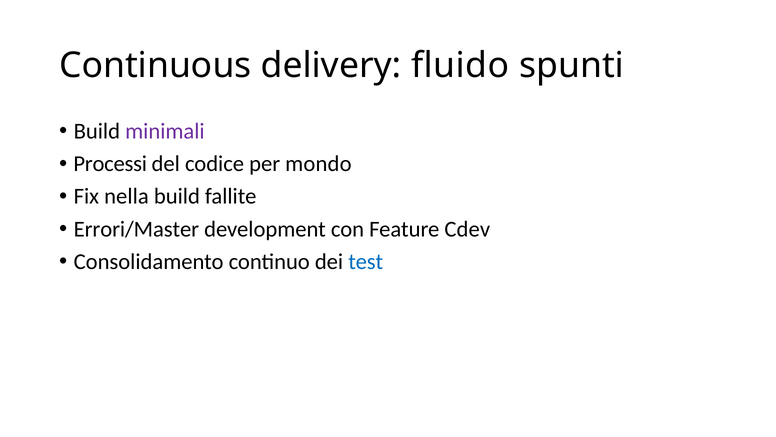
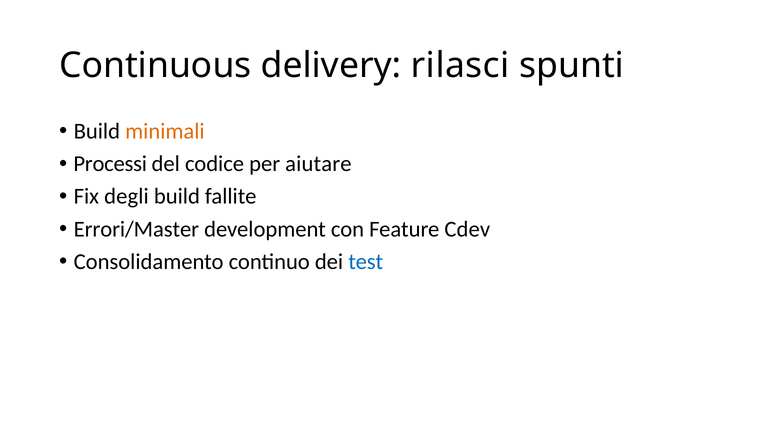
fluido: fluido -> rilasci (460, 65)
minimali colour: purple -> orange (165, 131)
mondo: mondo -> aiutare (318, 164)
nella: nella -> degli (126, 196)
